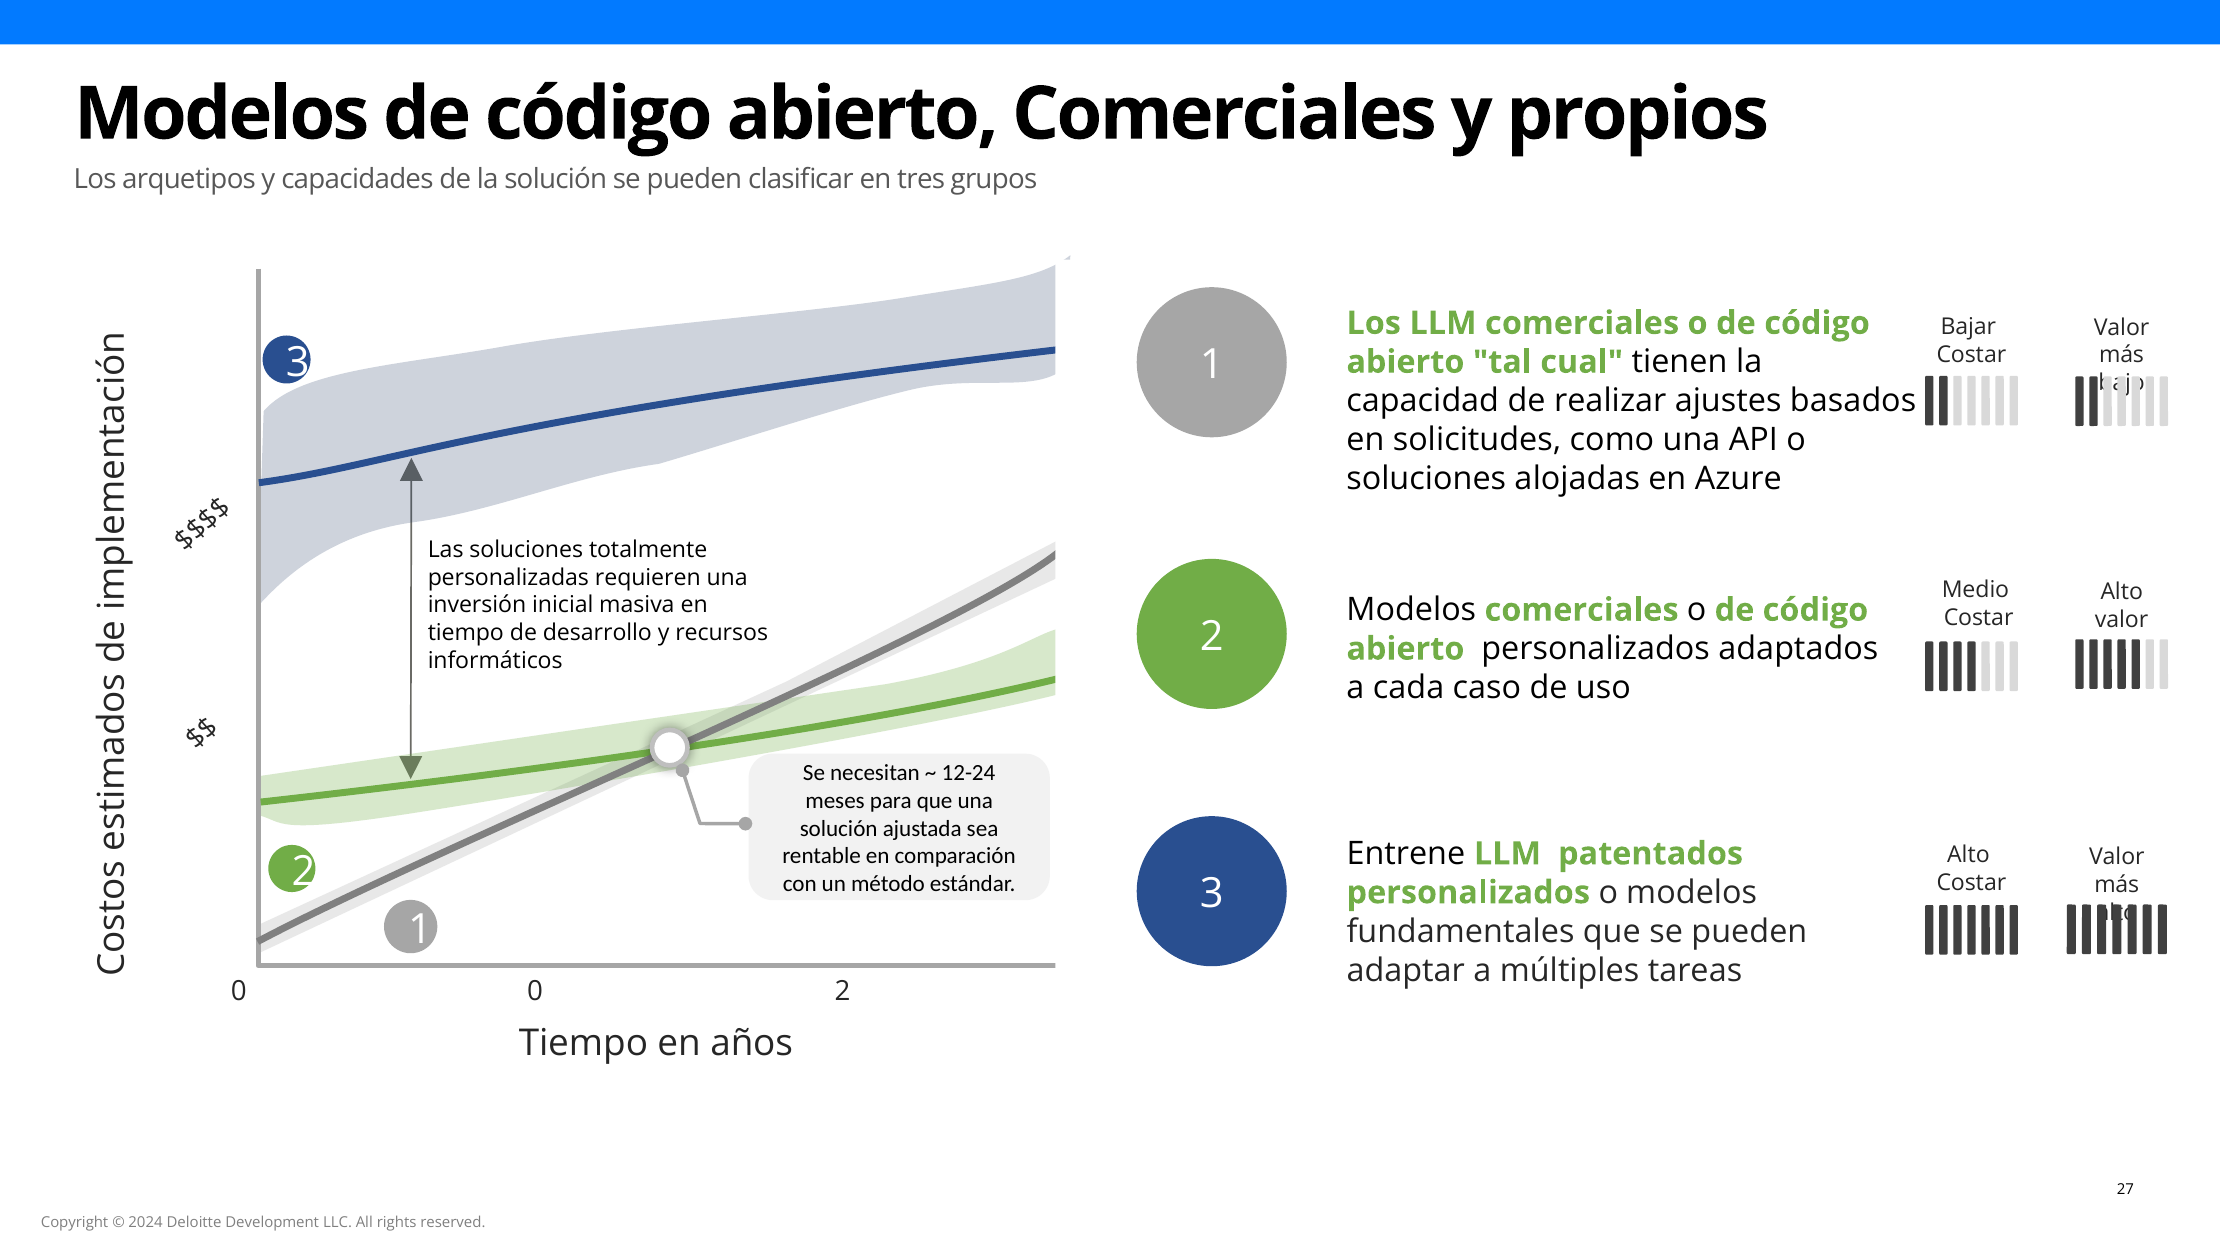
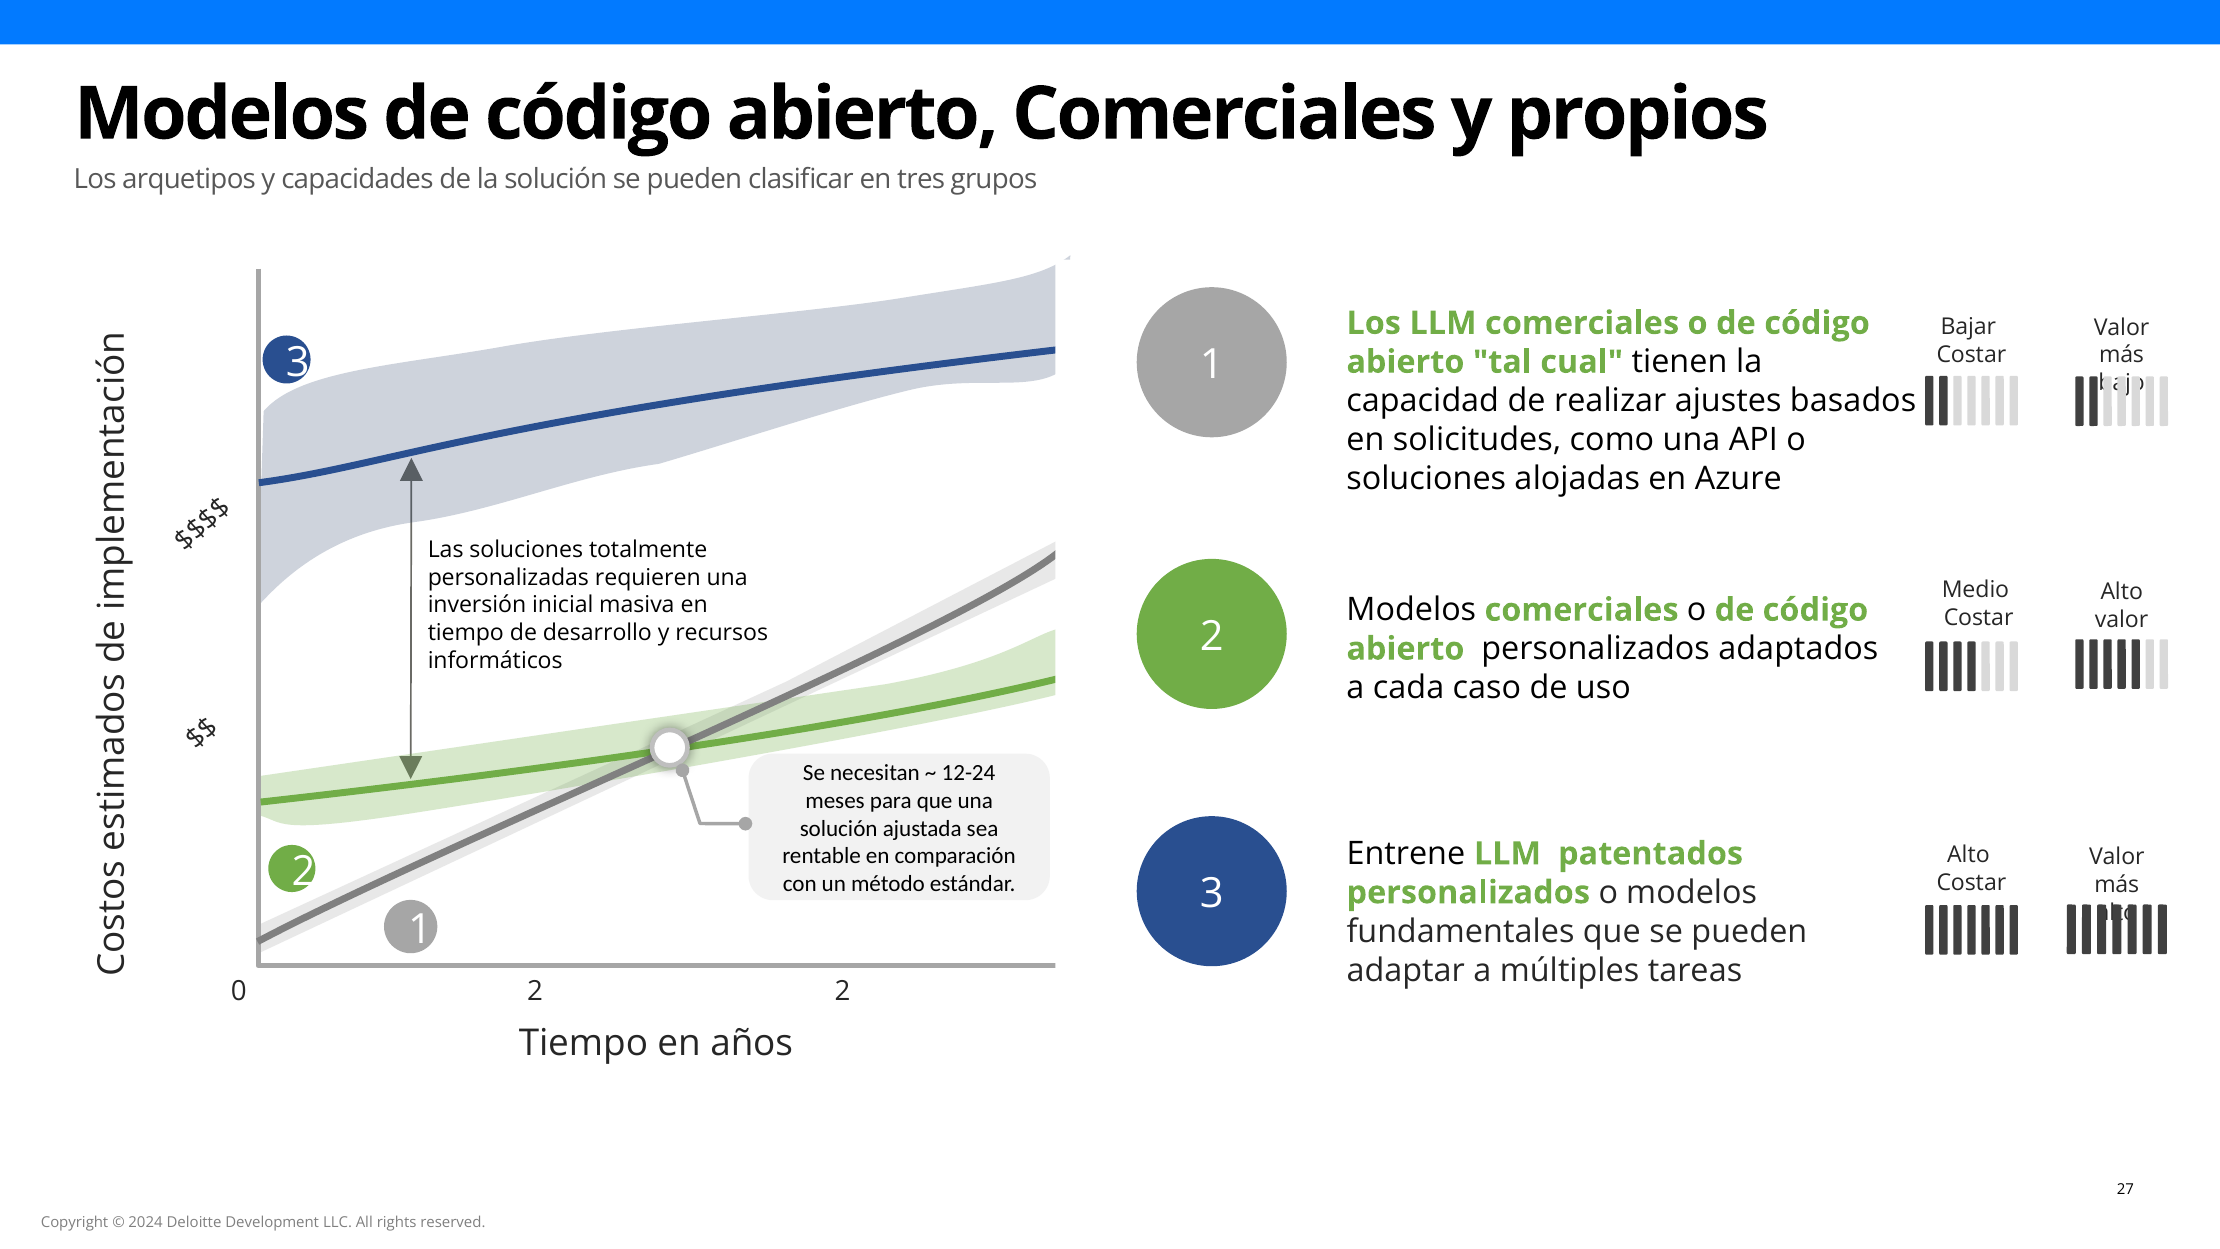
0 0: 0 -> 2 (535, 991)
